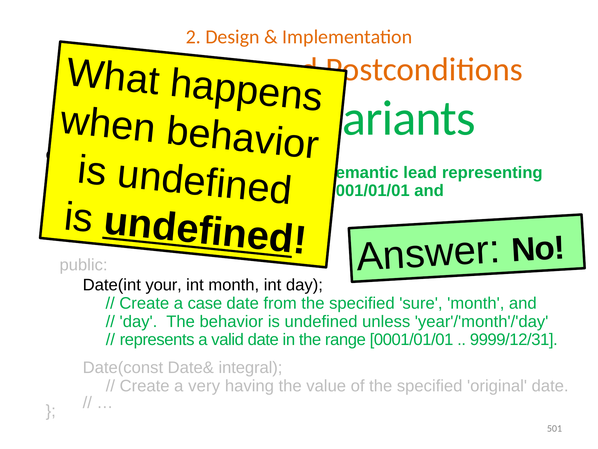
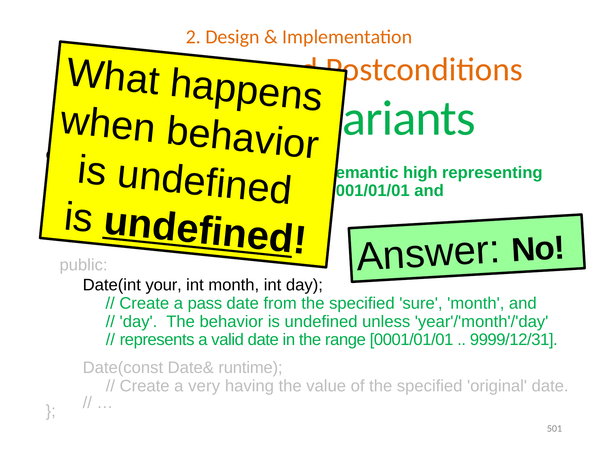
lead: lead -> high (420, 172)
case: case -> pass (205, 303)
integral: integral -> runtime (250, 367)
